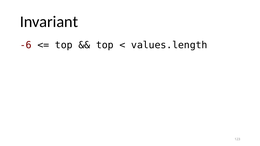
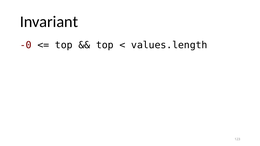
-6: -6 -> -0 (26, 45)
